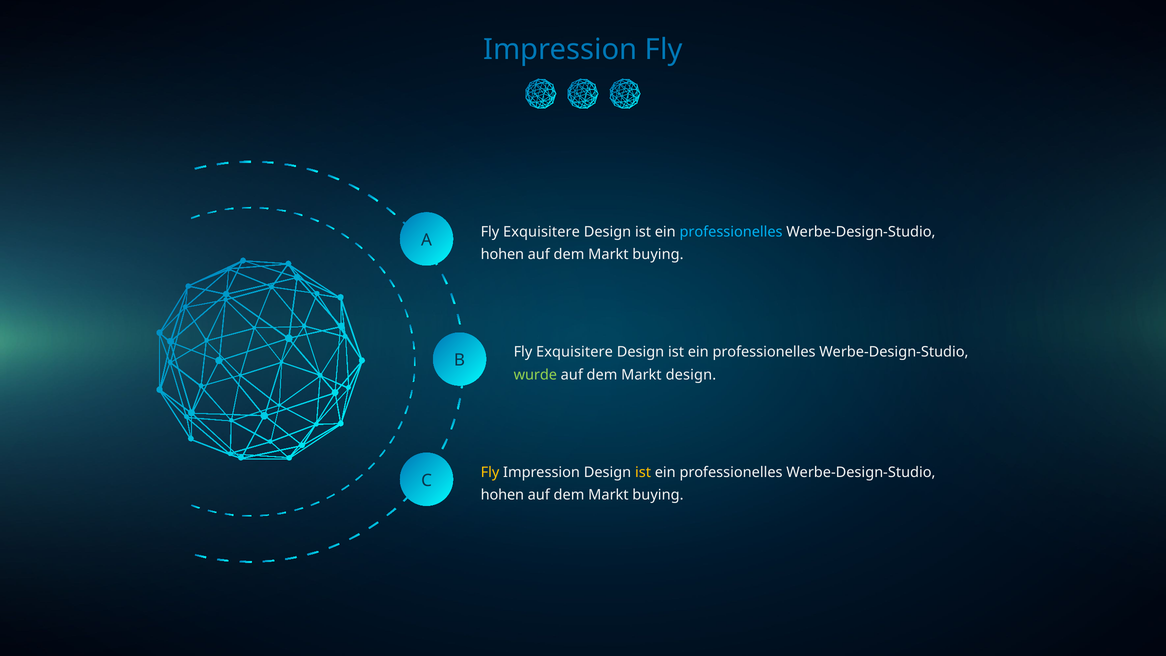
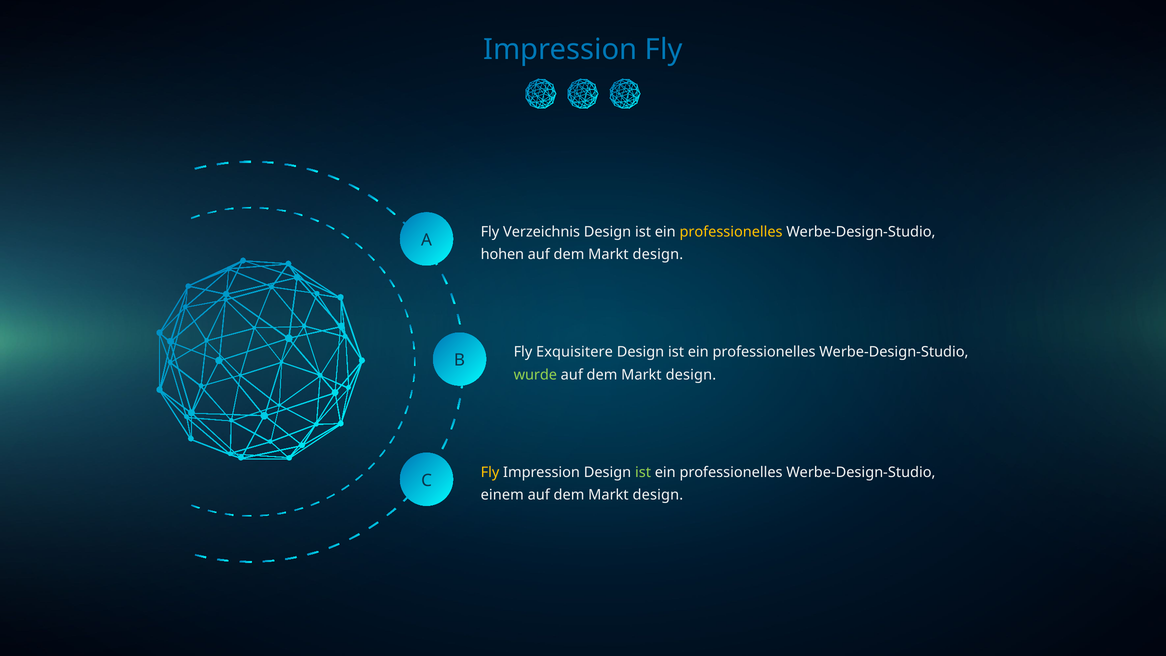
Exquisitere: Exquisitere -> Verzeichnis (542, 232)
professionelles colour: light blue -> yellow (731, 232)
buying: buying -> design (658, 255)
ist colour: yellow -> light green (643, 472)
hohen: hohen -> einem (502, 495)
buying: buying -> design (658, 495)
